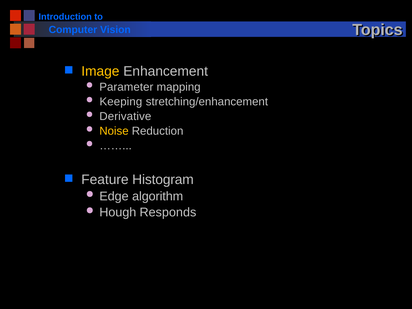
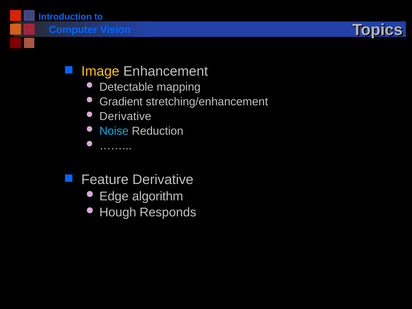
Parameter: Parameter -> Detectable (126, 87)
Keeping: Keeping -> Gradient (121, 102)
Noise colour: yellow -> light blue (114, 131)
Feature Histogram: Histogram -> Derivative (163, 180)
